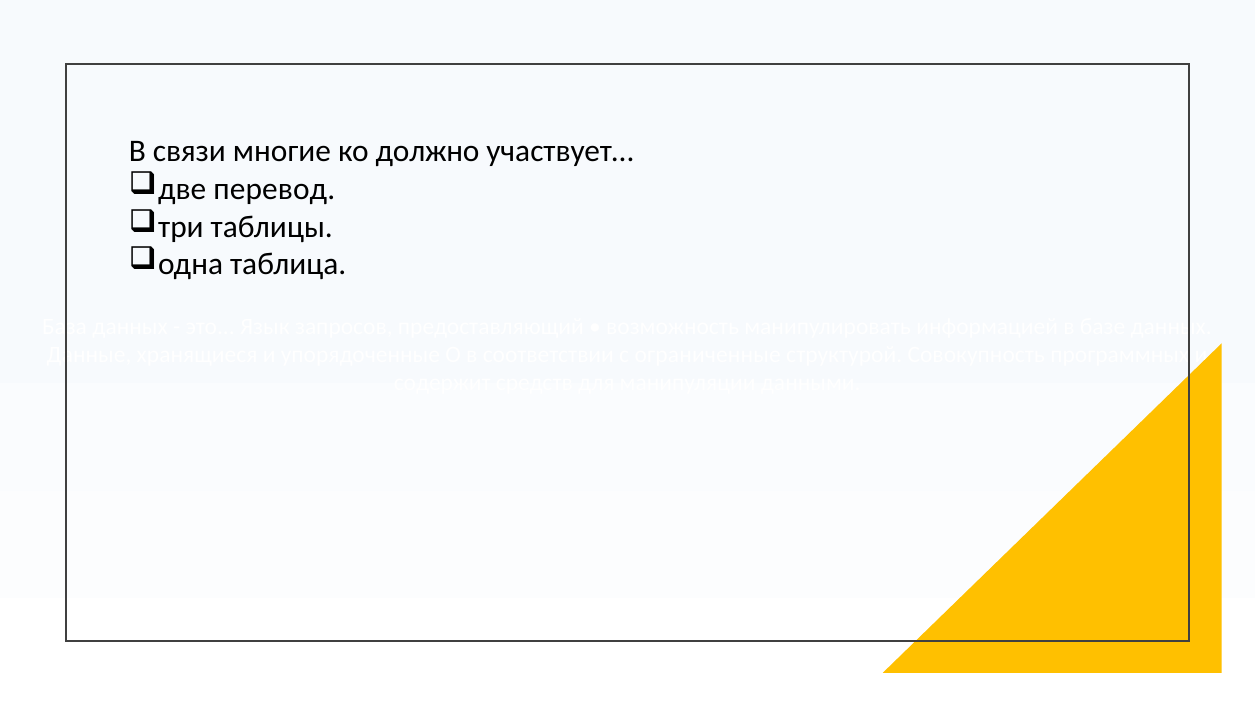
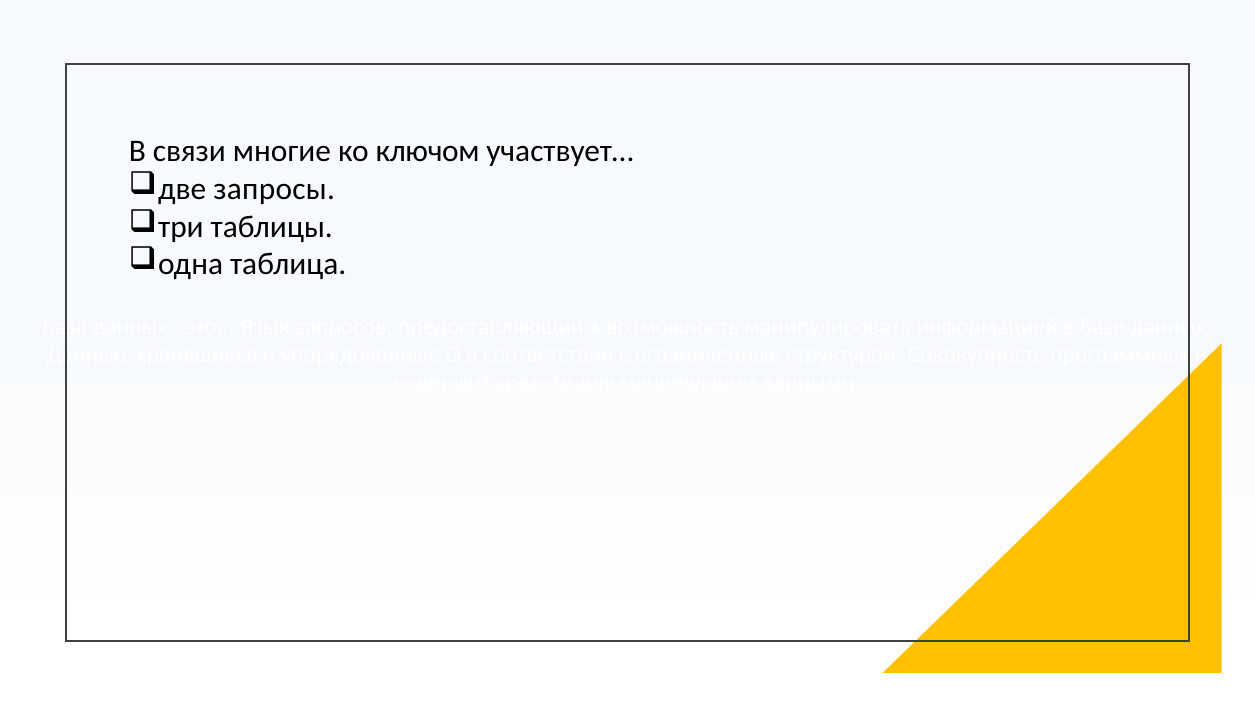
должно: должно -> ключом (428, 152)
перевод: перевод -> запросы (274, 189)
